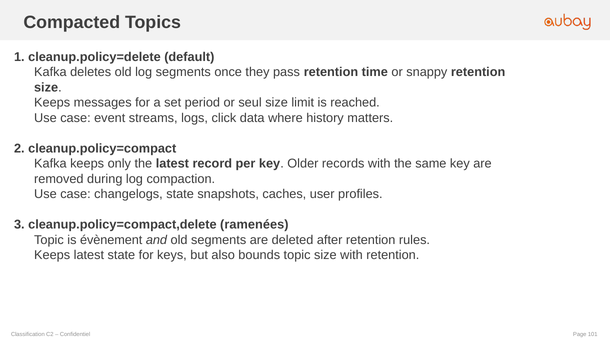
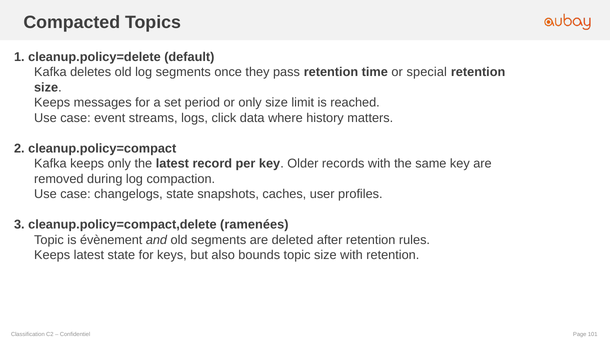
snappy: snappy -> special (427, 72)
or seul: seul -> only (250, 103)
